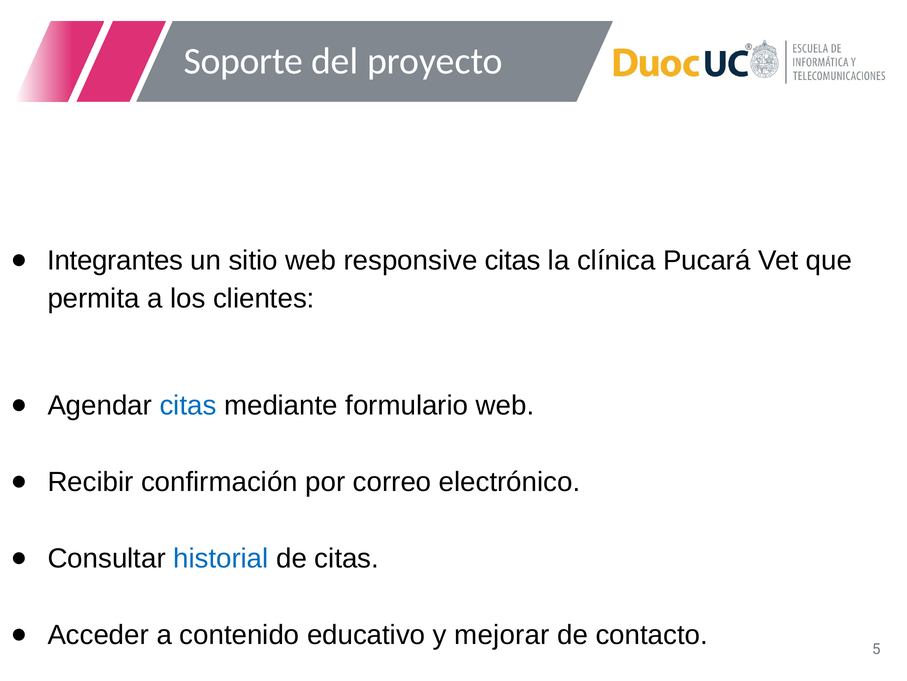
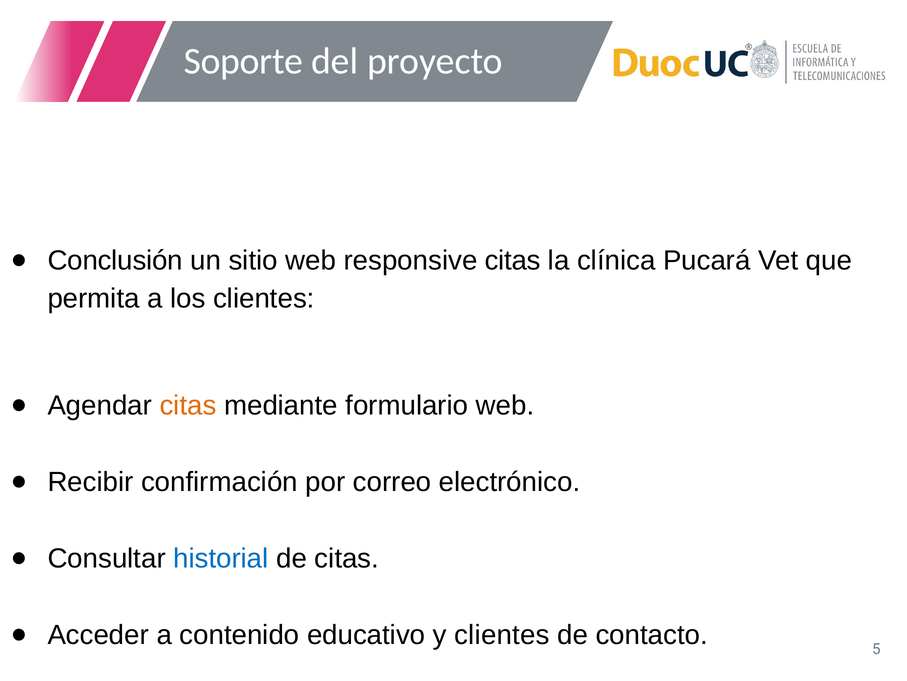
Integrantes: Integrantes -> Conclusión (115, 260)
citas colour: blue -> orange (188, 405)
y mejorar: mejorar -> clientes (502, 634)
